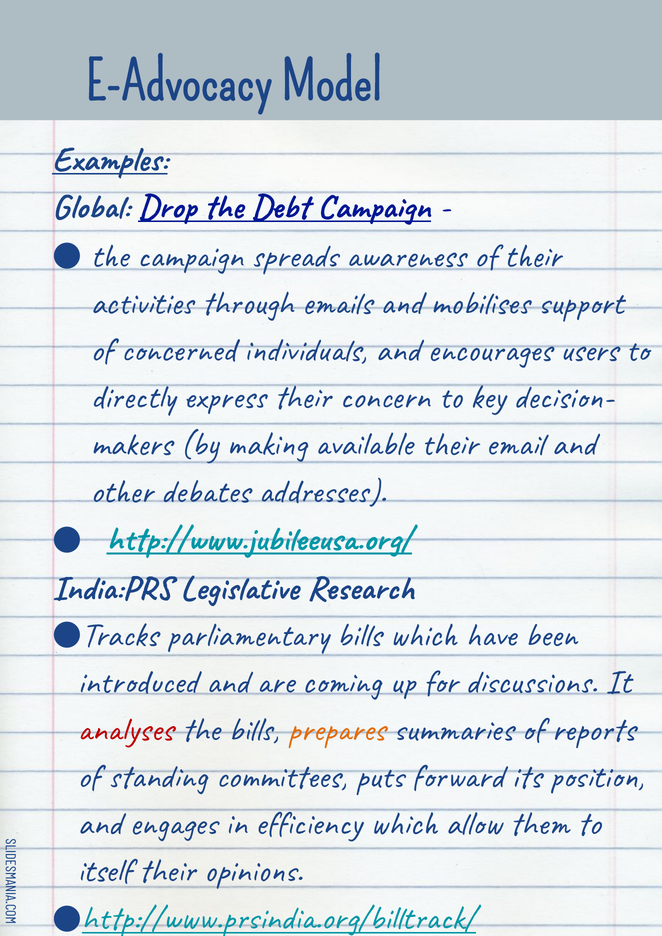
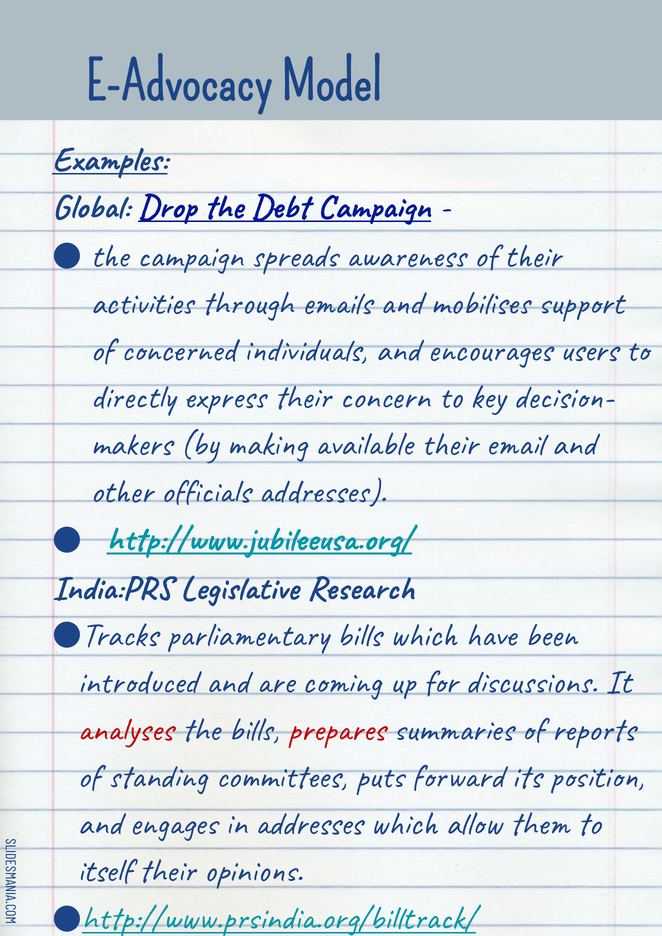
debates: debates -> officials (206, 492)
prepares colour: orange -> red (337, 730)
in efficiency: efficiency -> addresses (309, 824)
